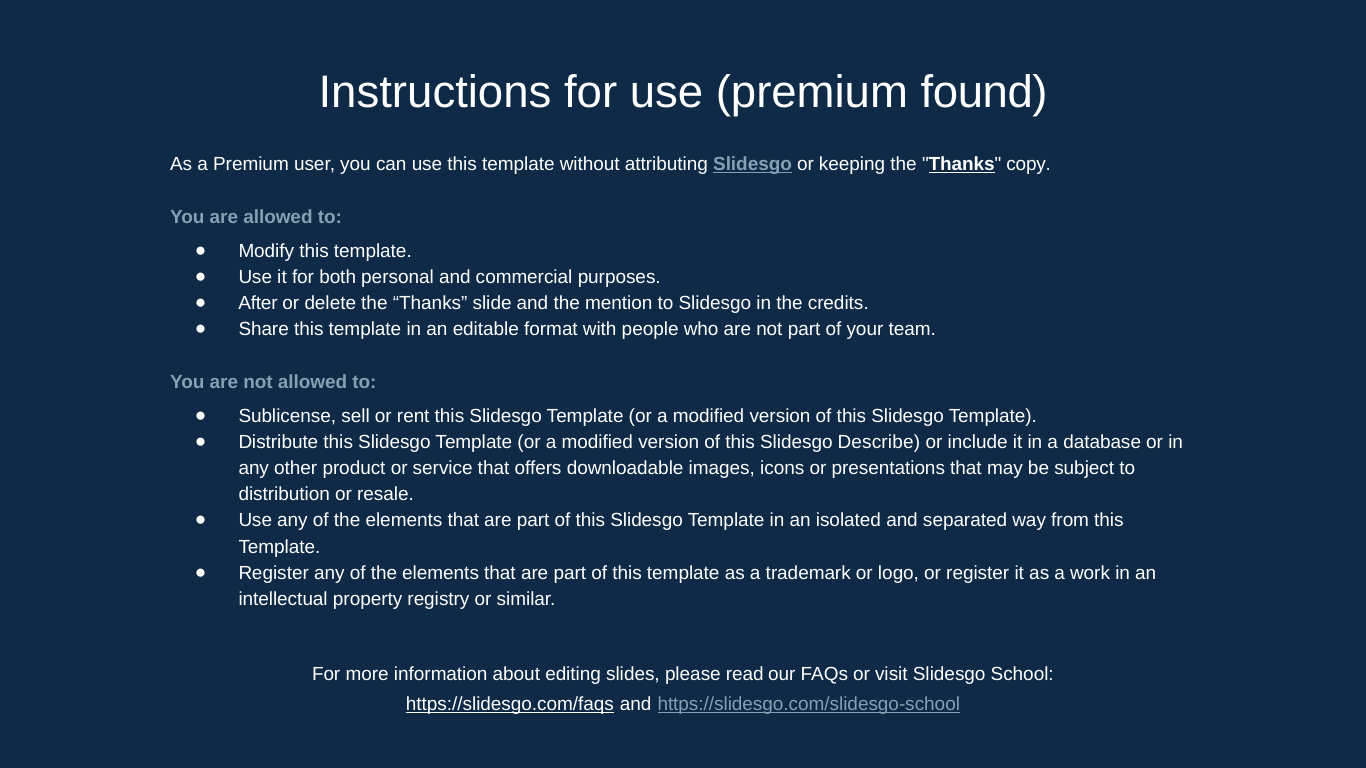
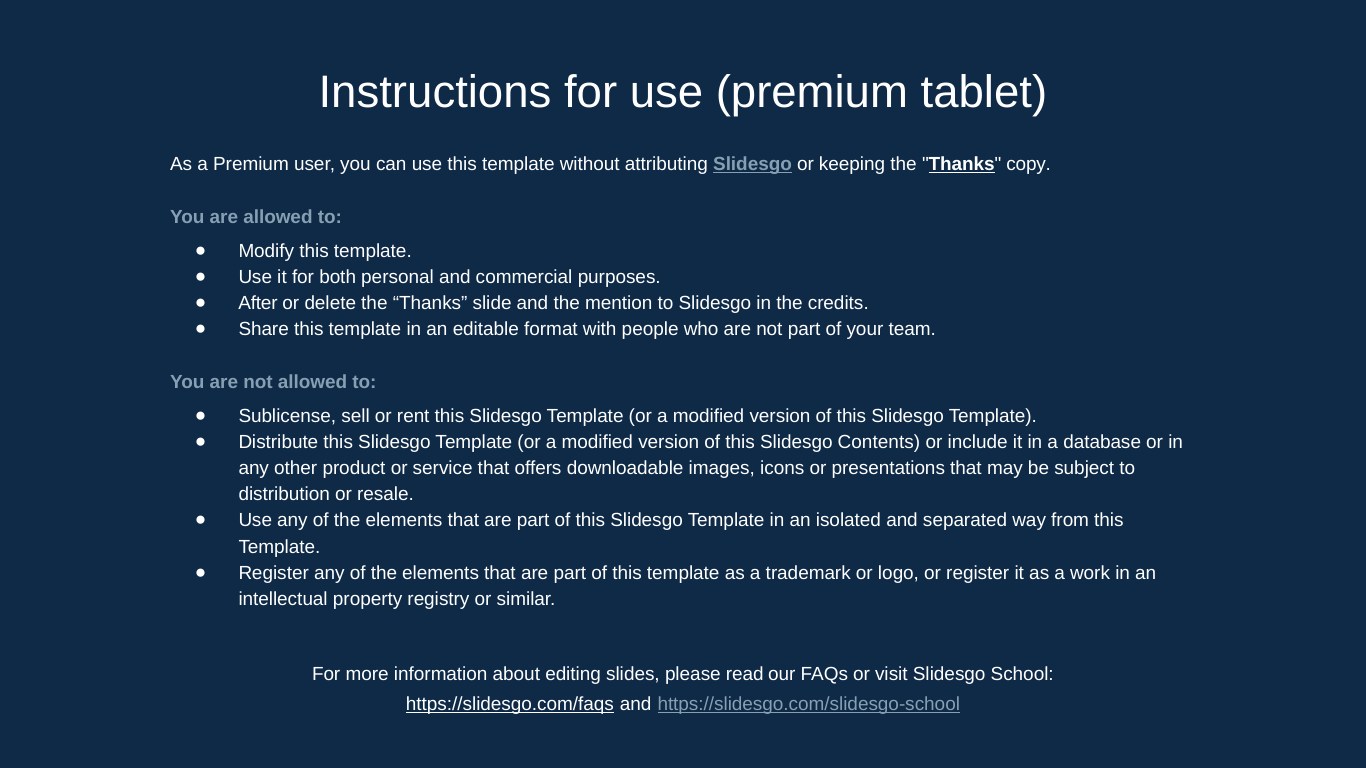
found: found -> tablet (984, 93)
Describe: Describe -> Contents (879, 442)
